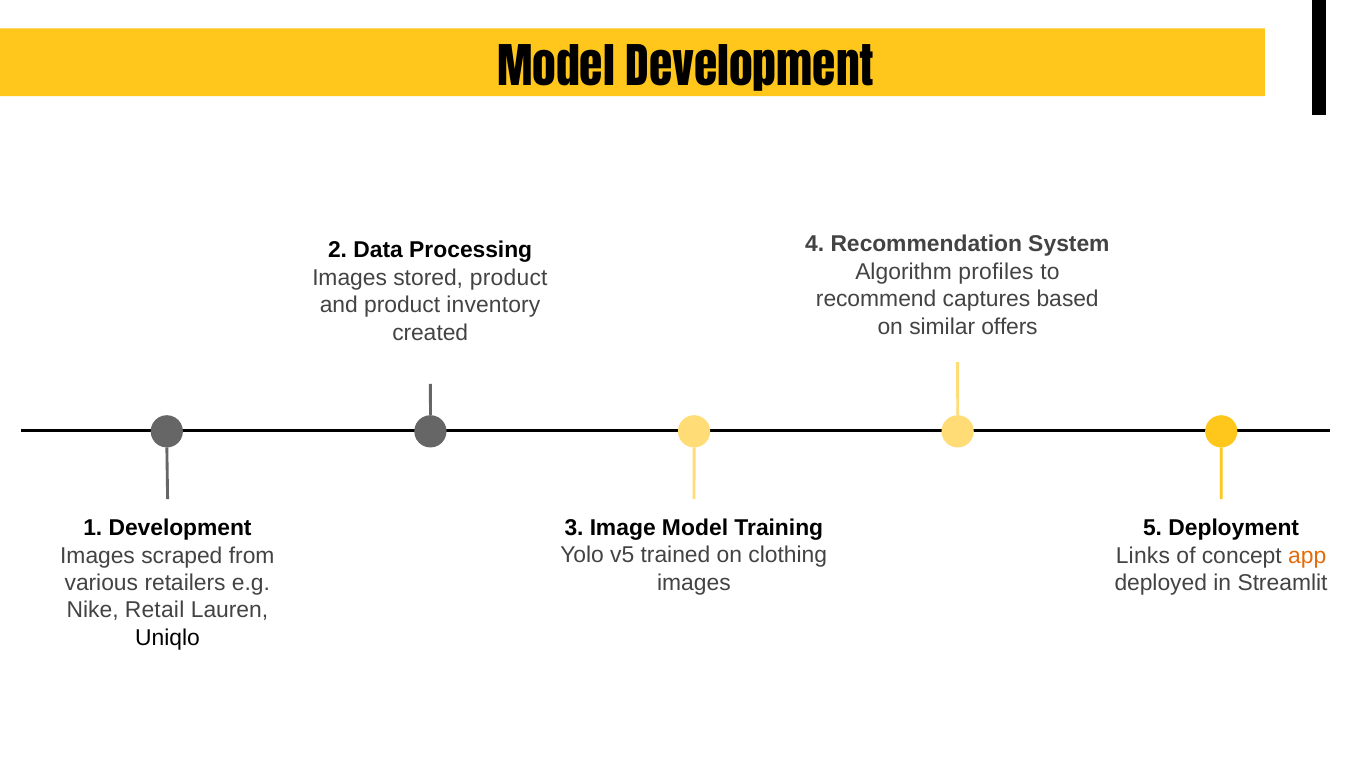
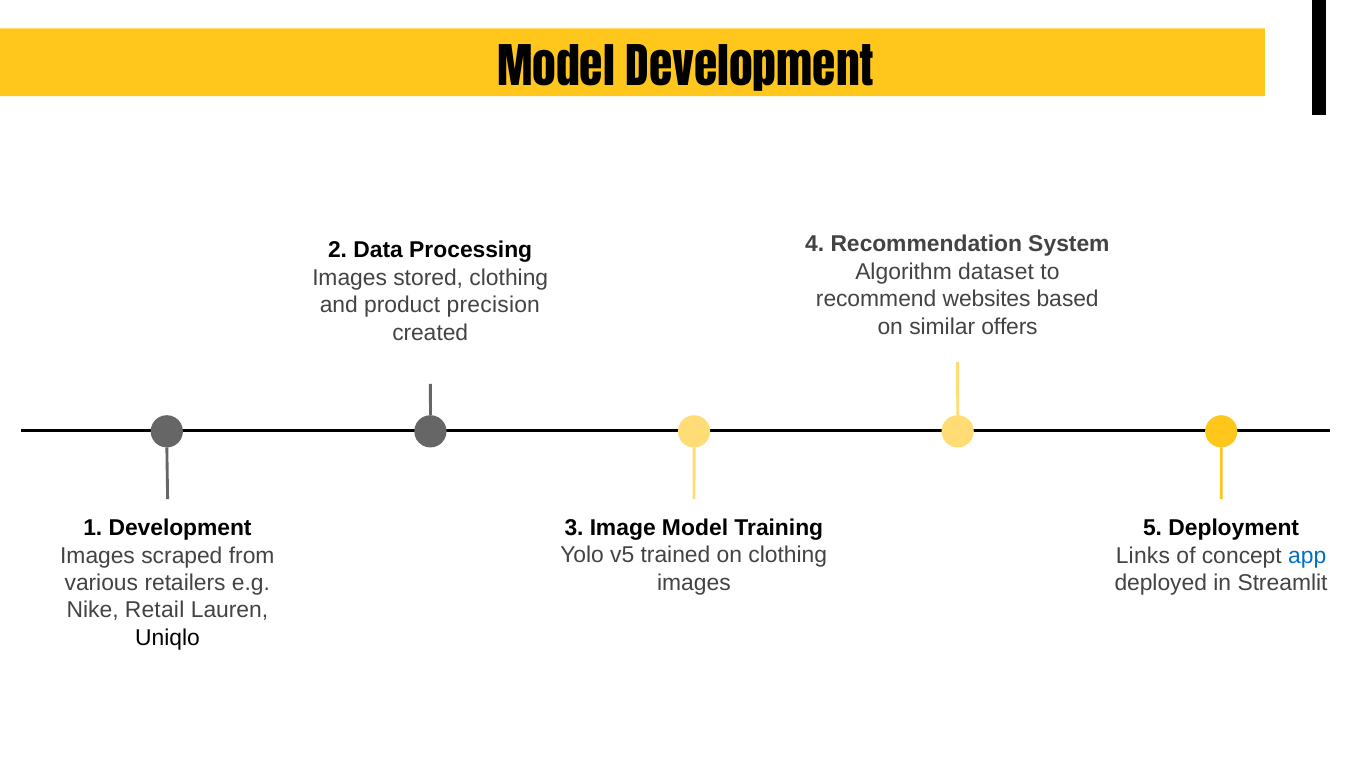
profiles: profiles -> dataset (996, 272)
stored product: product -> clothing (509, 278)
captures: captures -> websites (987, 299)
inventory: inventory -> precision (493, 305)
app colour: orange -> blue (1307, 555)
